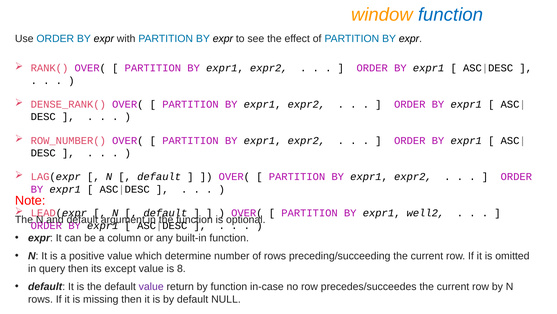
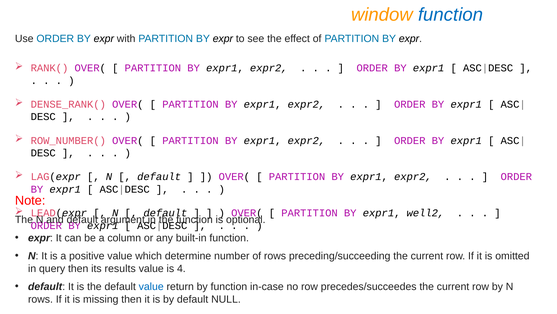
except: except -> results (120, 268)
8: 8 -> 4 (181, 268)
value colour: purple -> blue (151, 286)
